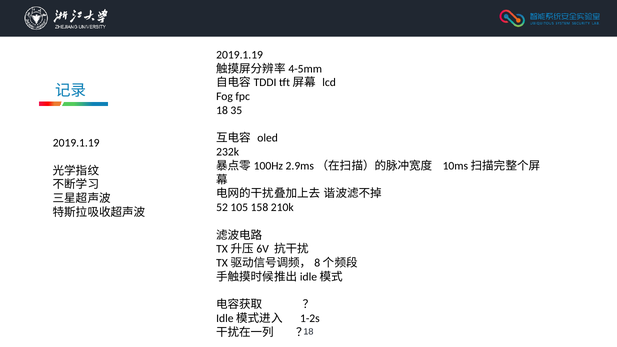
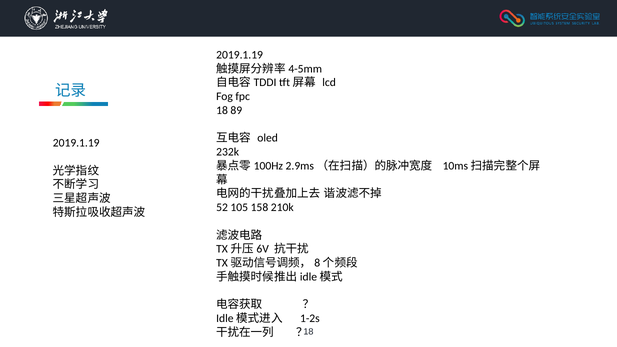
35: 35 -> 89 (236, 110)
